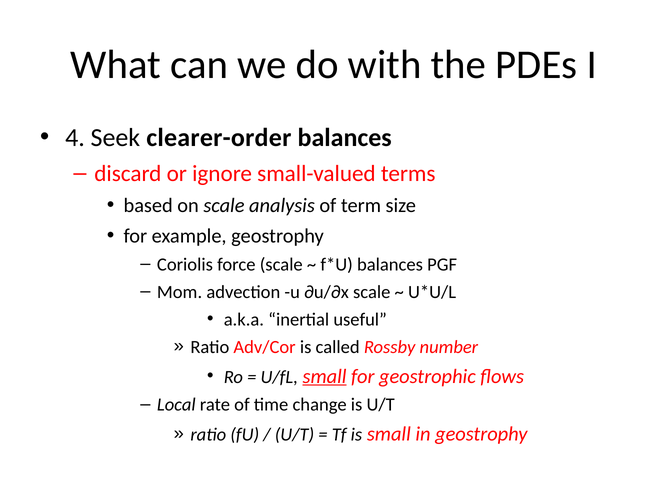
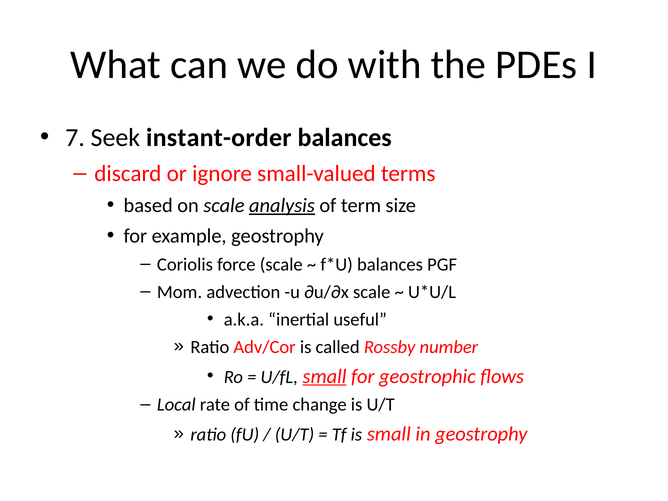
4: 4 -> 7 (75, 138)
clearer-order: clearer-order -> instant-order (219, 138)
analysis underline: none -> present (282, 206)
